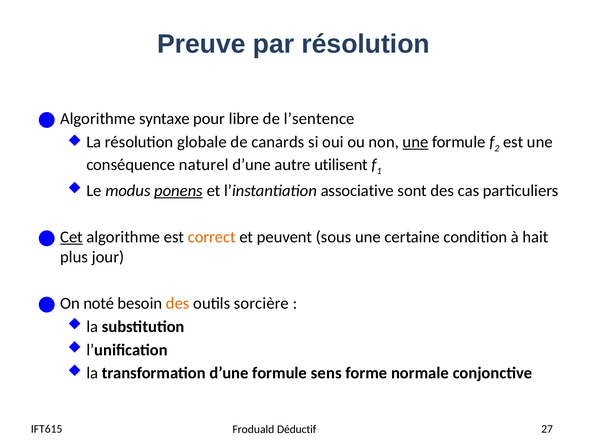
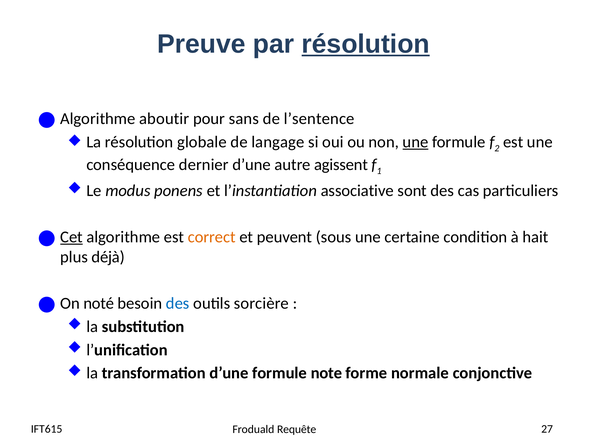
résolution underline: none -> present (366, 44)
syntaxe: syntaxe -> aboutir (164, 119)
libre: libre -> sans (244, 119)
canards: canards -> langage (278, 142)
naturel: naturel -> dernier (204, 165)
utilisent: utilisent -> agissent (341, 165)
ponens underline: present -> none (179, 190)
jour: jour -> déjà (108, 257)
des colour: orange -> blue (178, 303)
sens: sens -> note (326, 373)
Déductif: Déductif -> Requête (297, 429)
